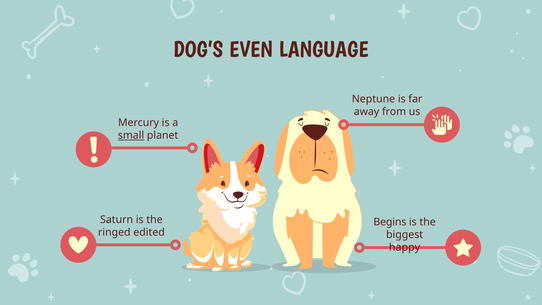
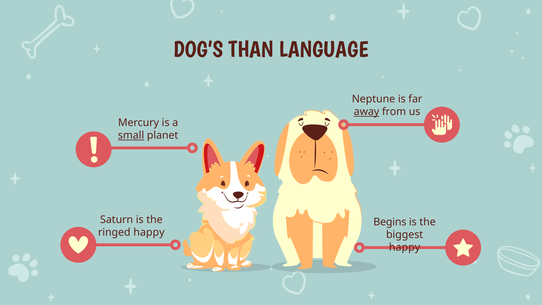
EVEN: EVEN -> THAN (251, 49)
away underline: none -> present (367, 112)
ringed edited: edited -> happy (149, 232)
